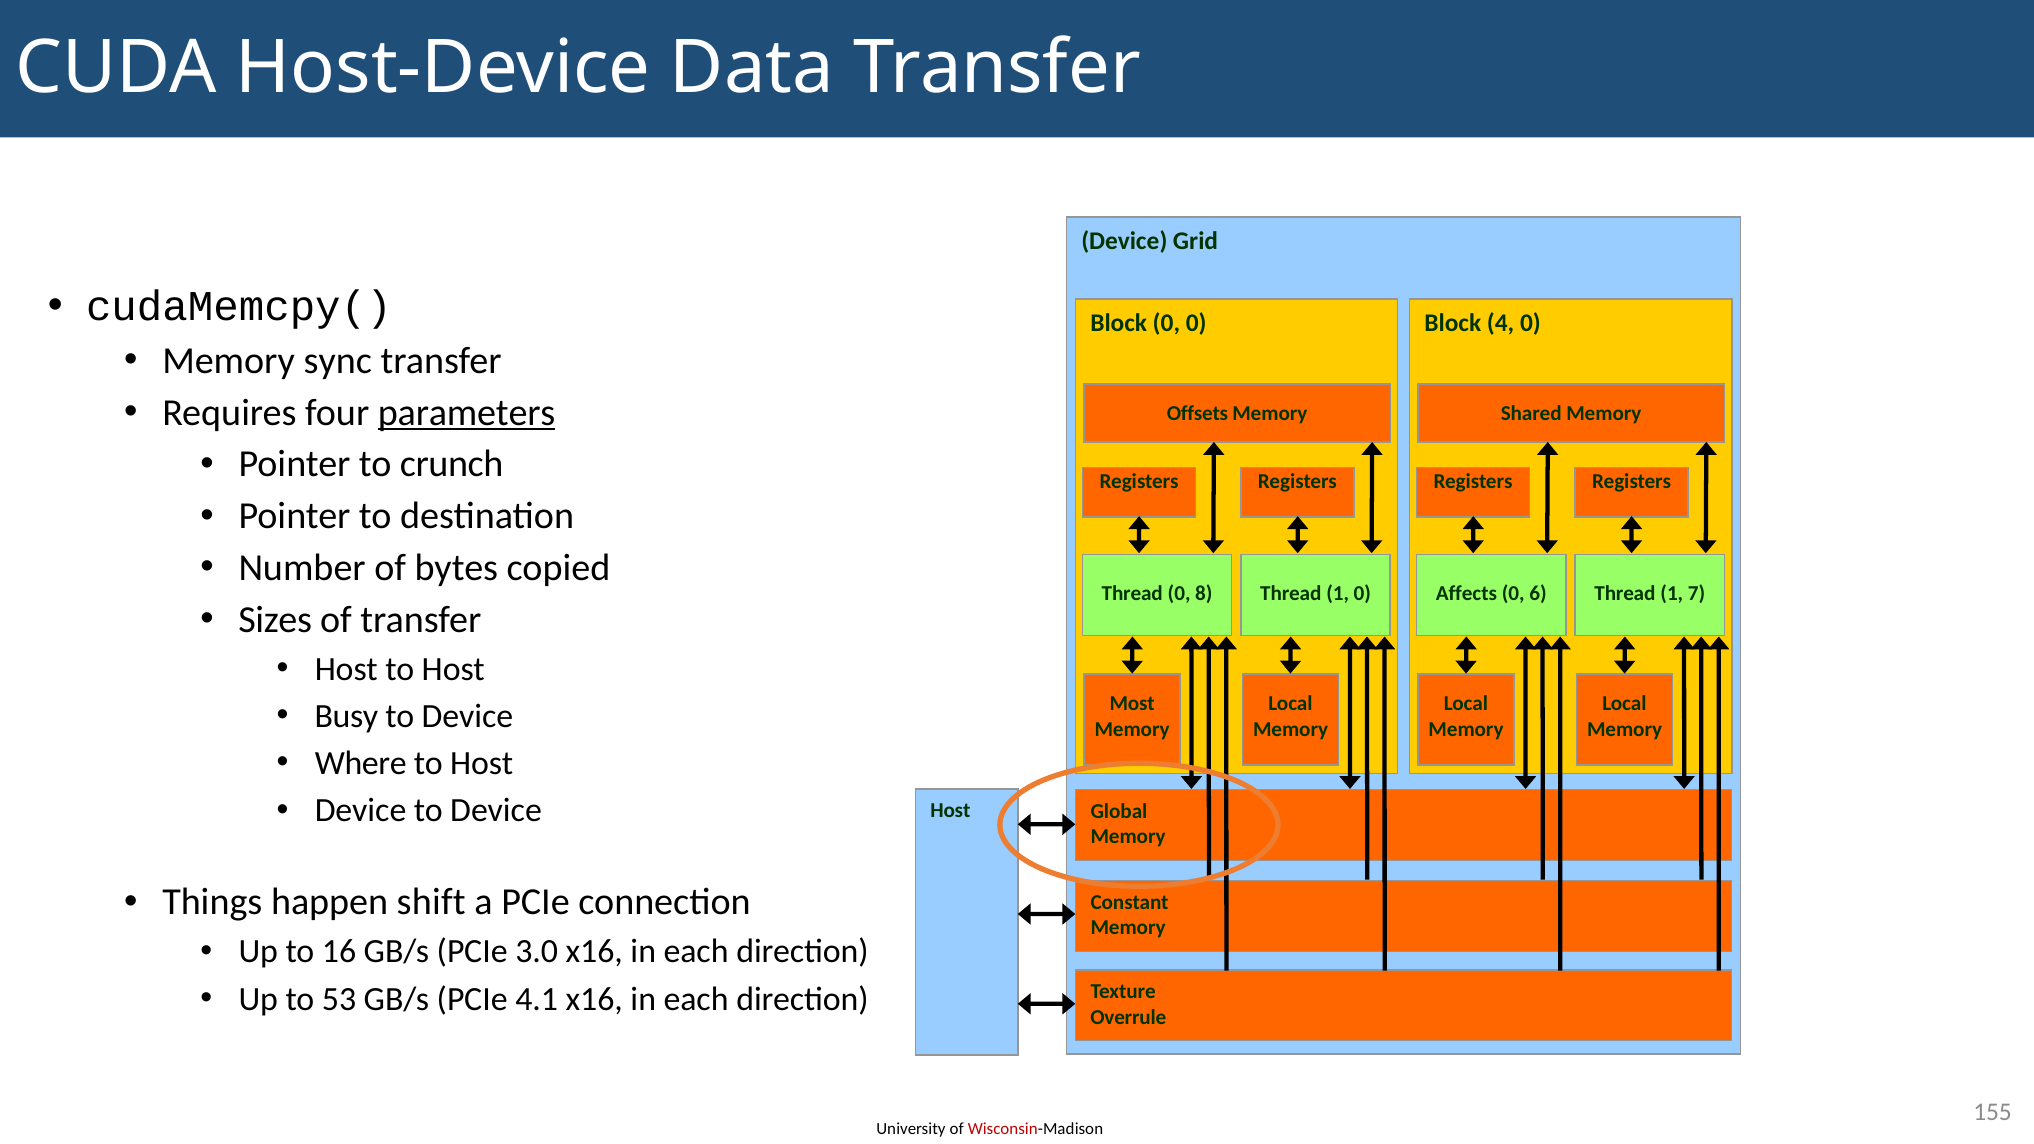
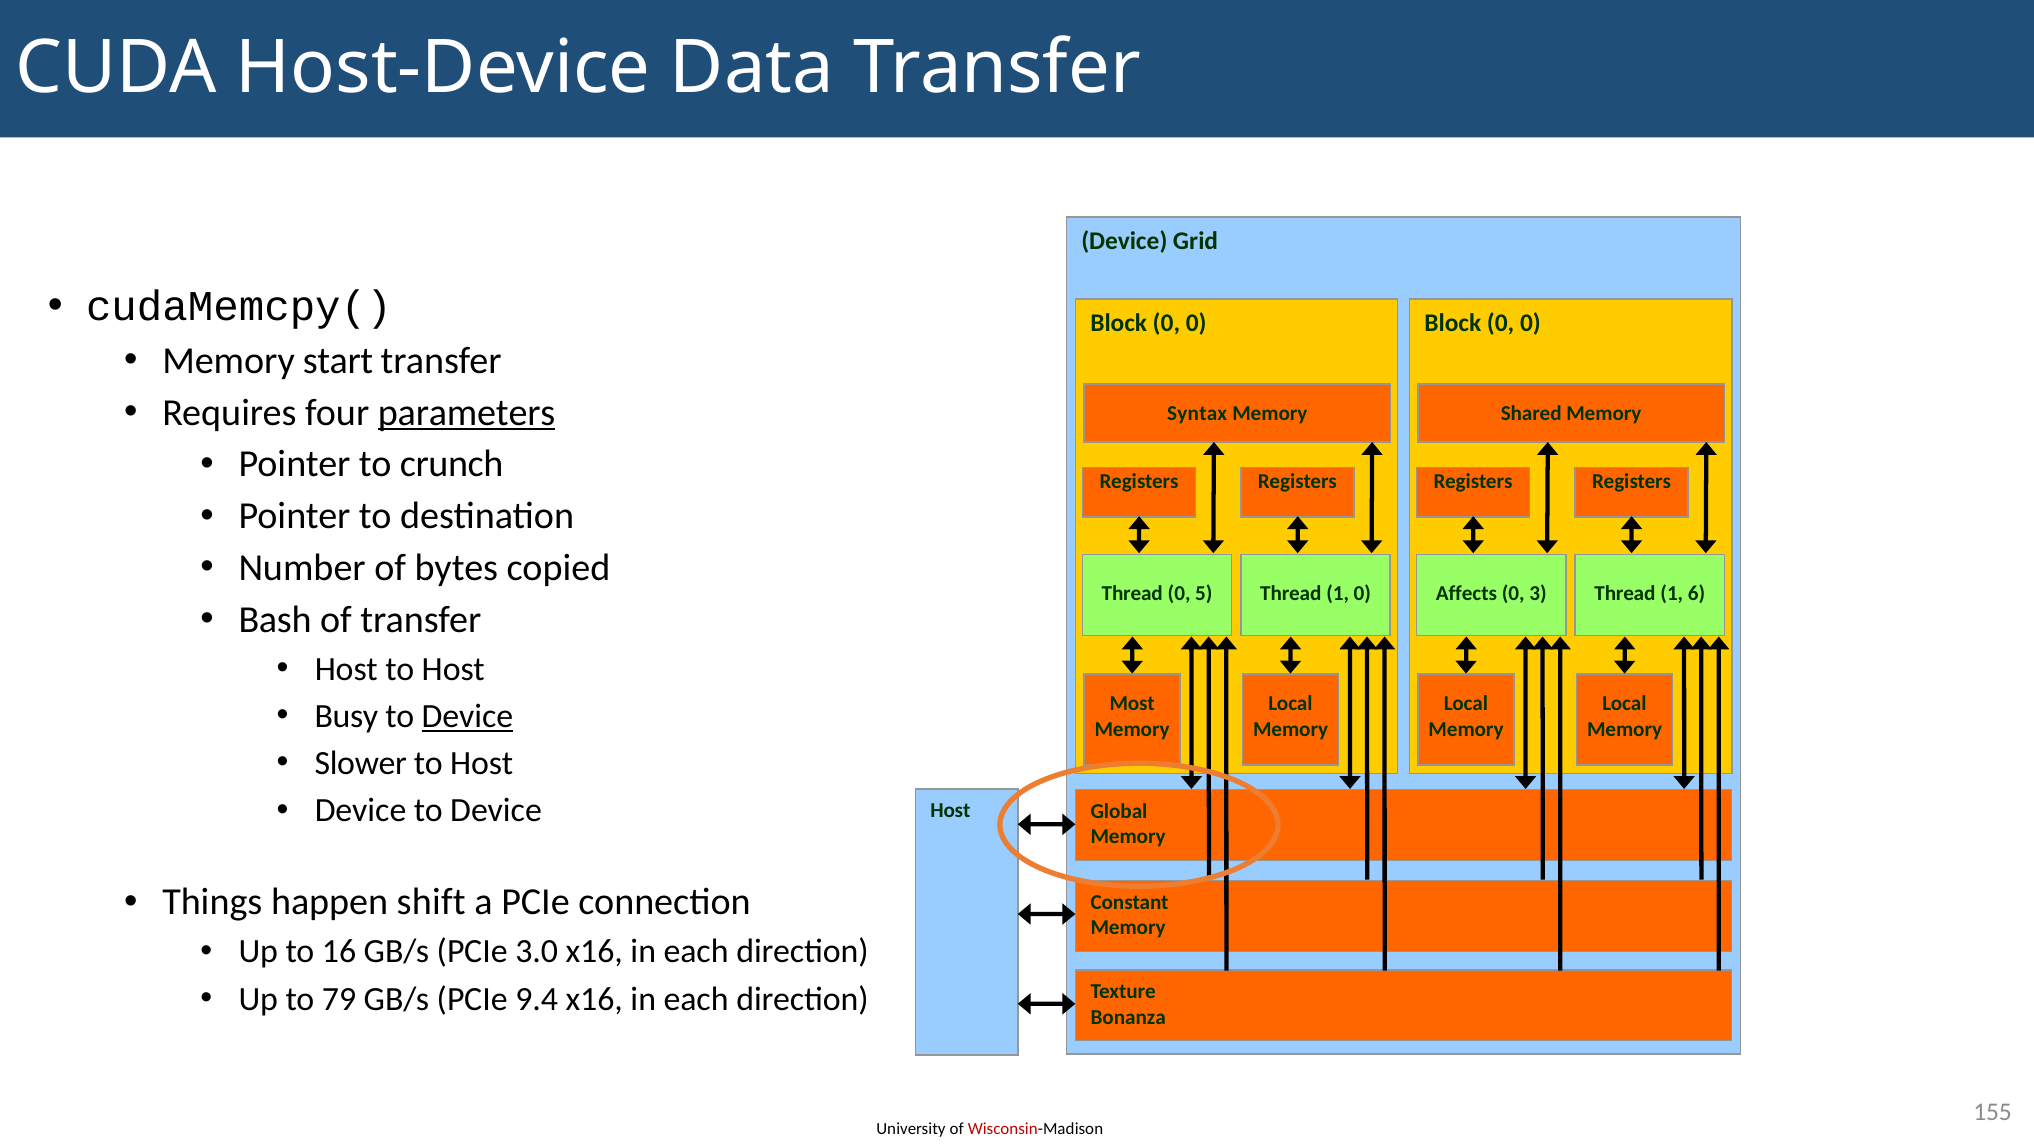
4: 4 -> 0 (1501, 324)
sync: sync -> start (338, 361)
Offsets: Offsets -> Syntax (1197, 413)
8: 8 -> 5 (1204, 593)
6: 6 -> 3 (1538, 593)
7: 7 -> 6 (1697, 593)
Sizes: Sizes -> Bash (275, 620)
Device underline: none -> present (467, 716)
Where: Where -> Slower (361, 763)
53: 53 -> 79 (339, 999)
4.1: 4.1 -> 9.4 (537, 999)
Overrule: Overrule -> Bonanza (1128, 1017)
